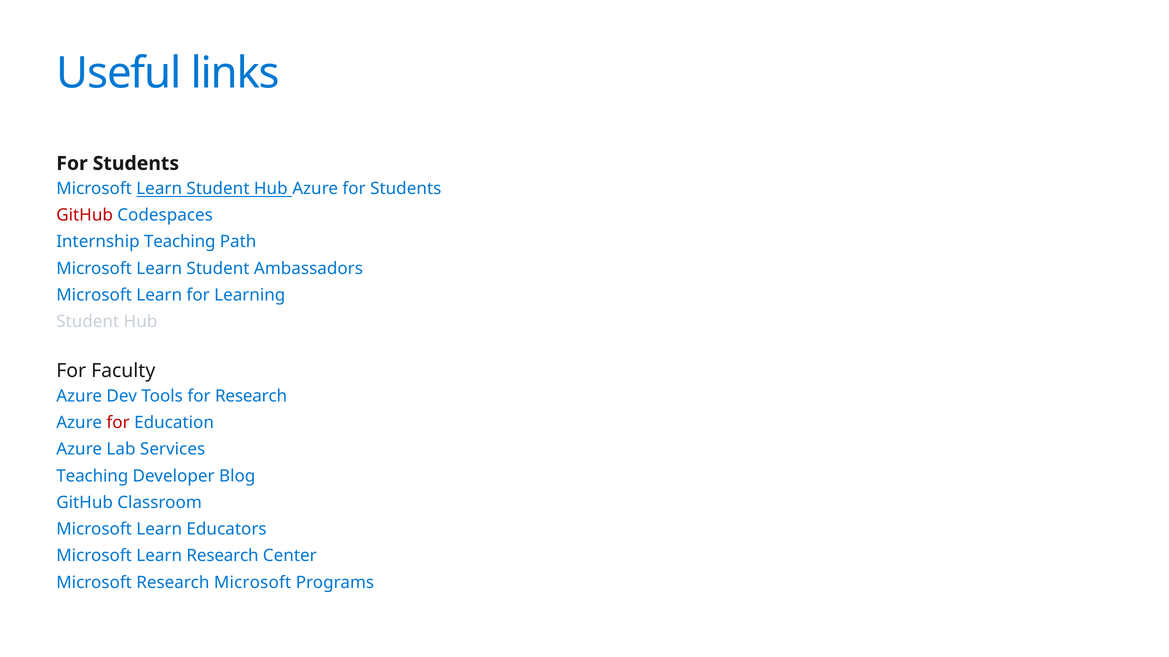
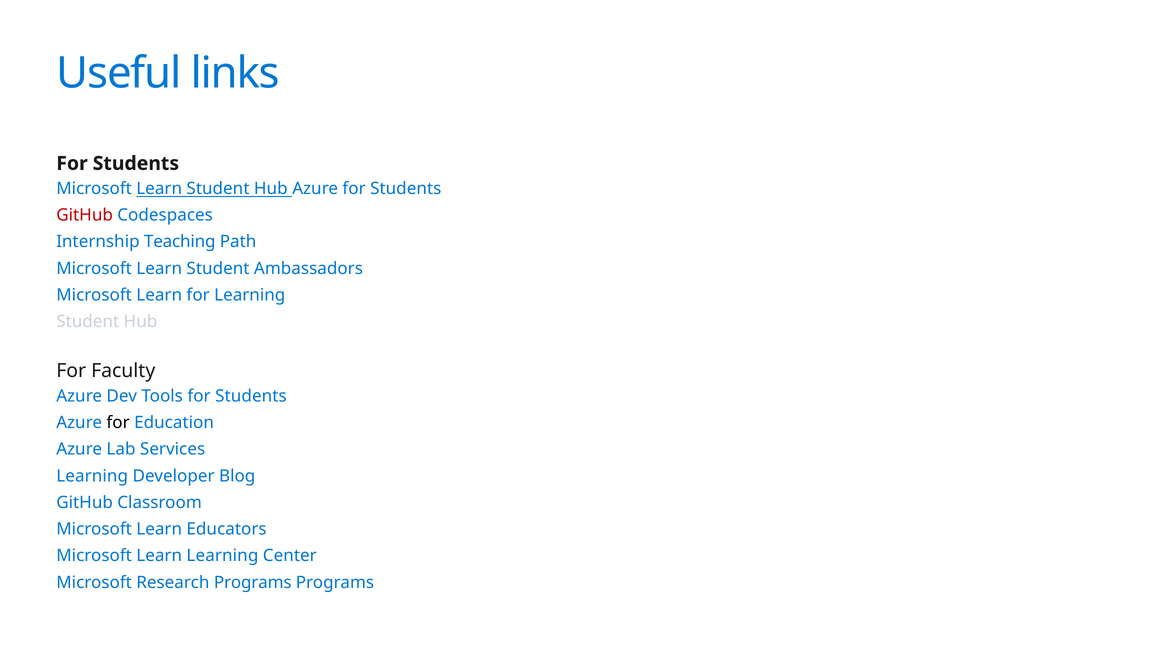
Tools for Research: Research -> Students (251, 396)
for colour: red -> black (118, 423)
Teaching: Teaching -> Learning (92, 476)
Learn Research: Research -> Learning (222, 556)
Research Microsoft: Microsoft -> Programs (253, 583)
